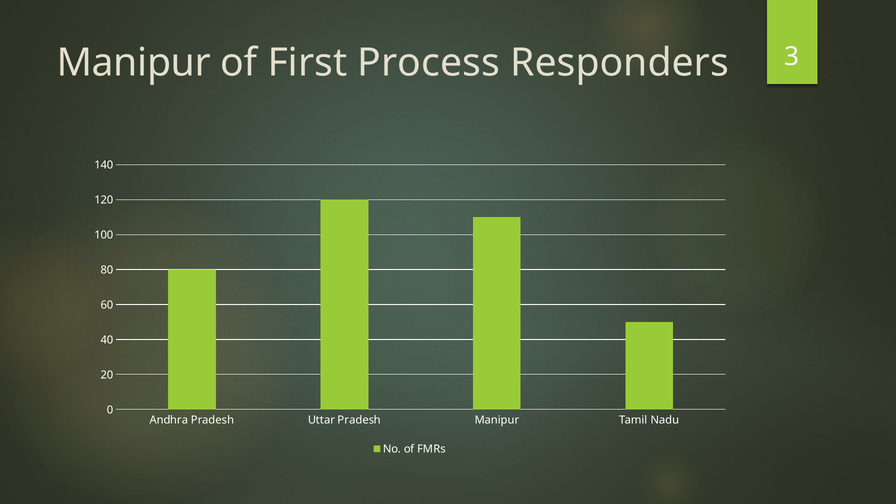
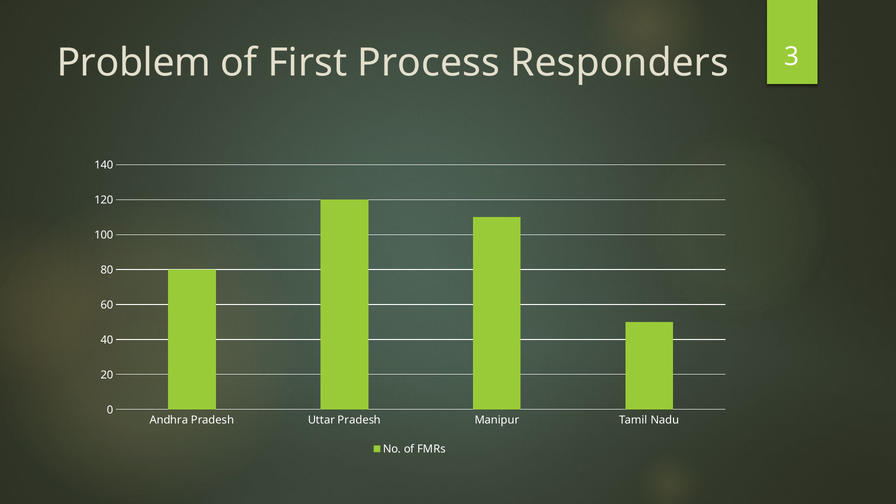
Manipur: Manipur -> Problem (134, 63)
